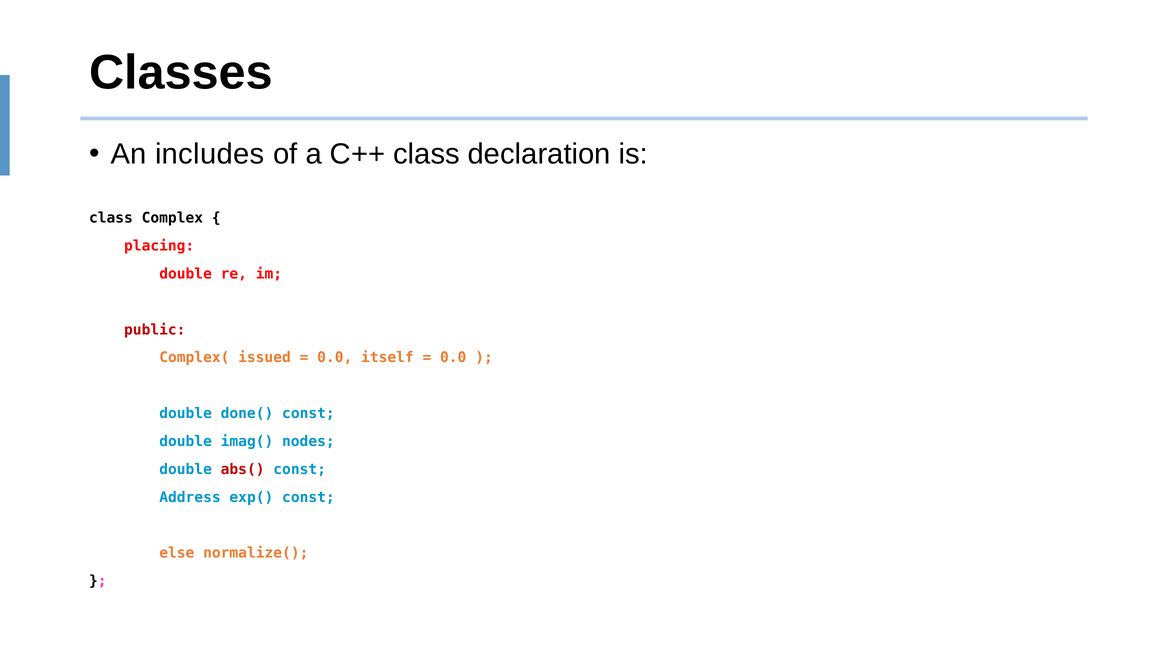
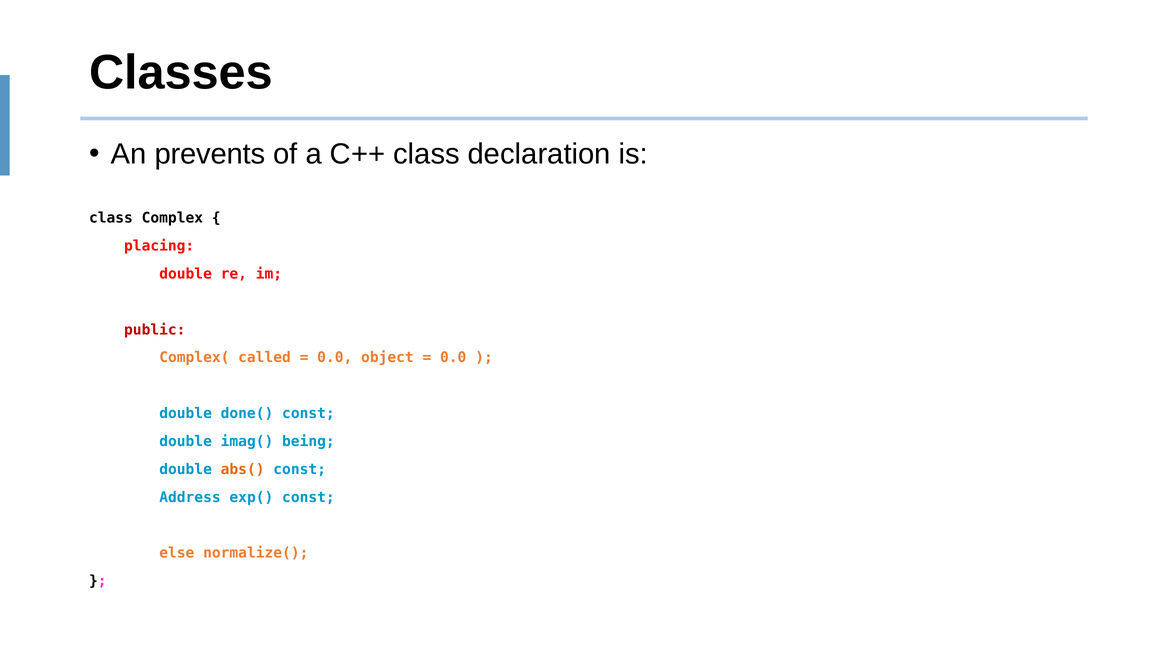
includes: includes -> prevents (210, 154)
issued: issued -> called (264, 358)
itself: itself -> object (387, 358)
nodes: nodes -> being (308, 441)
abs( colour: red -> orange (243, 469)
